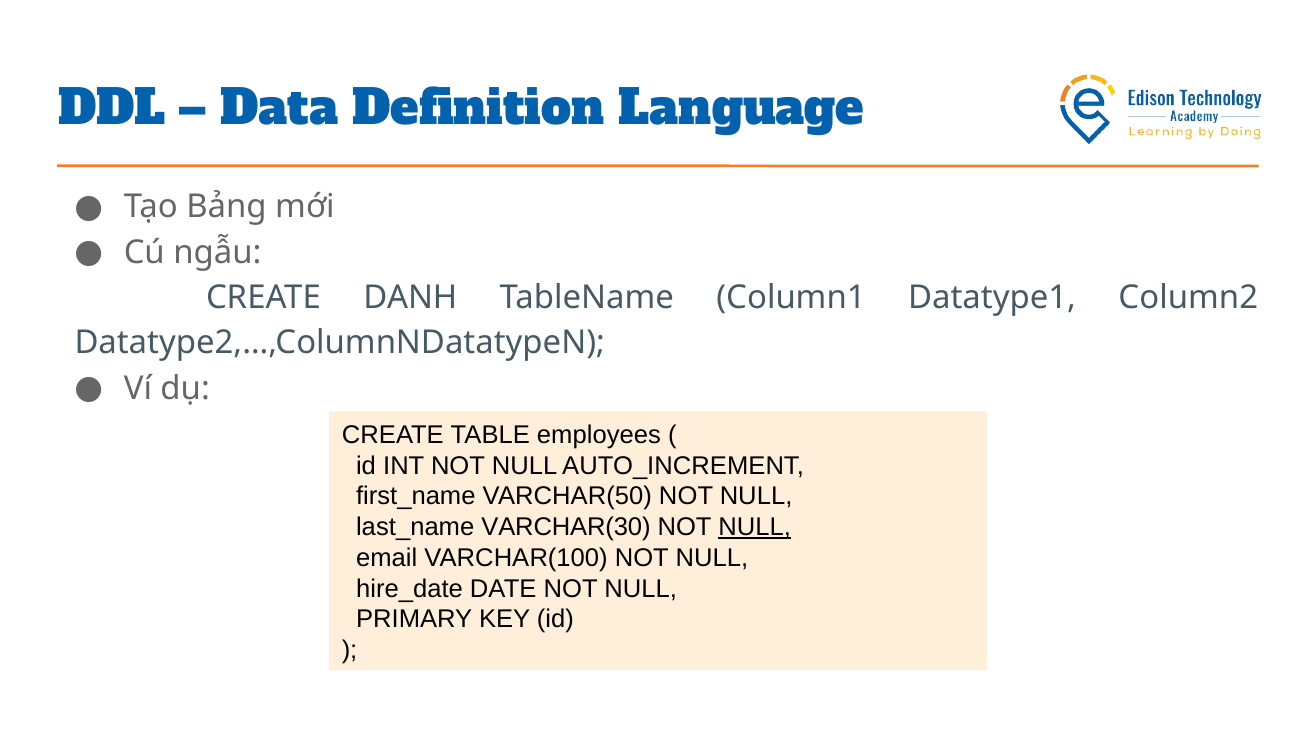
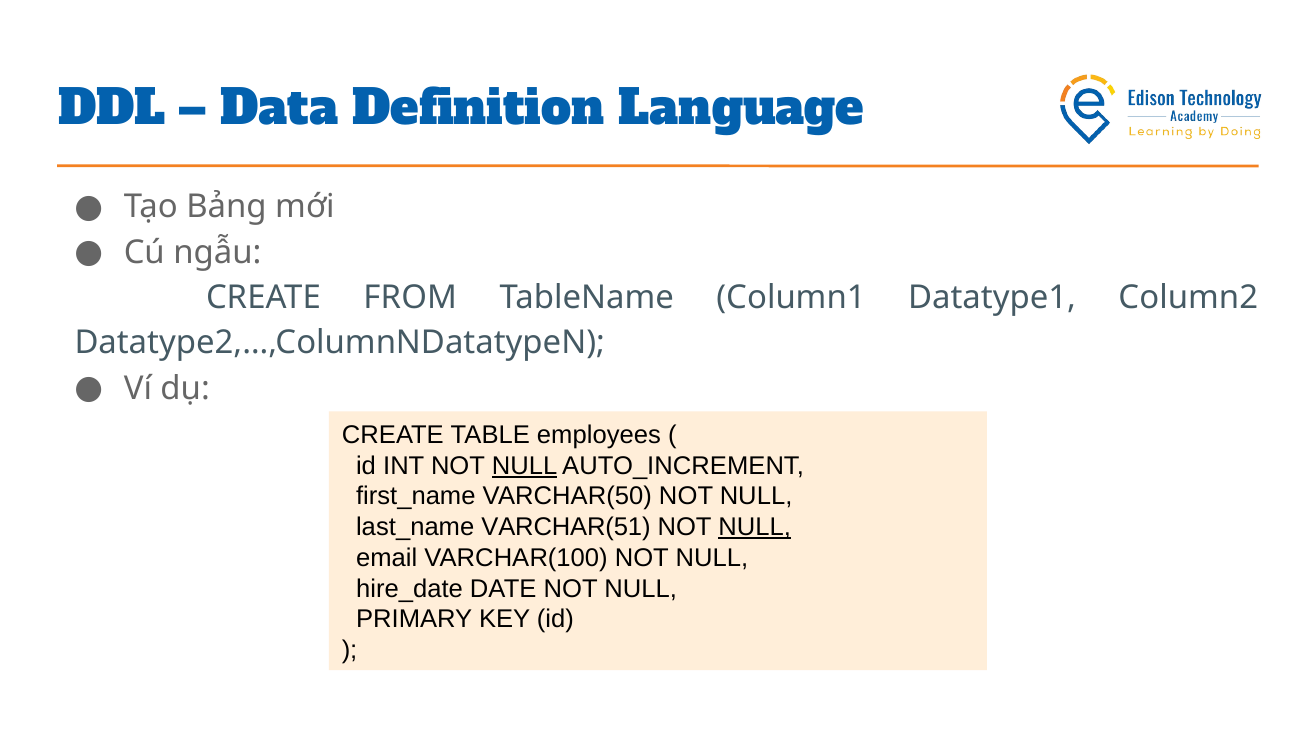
DANH: DANH -> FROM (410, 298)
NULL underline: none -> present (525, 466)
VARCHAR(30: VARCHAR(30 -> VARCHAR(51 (566, 527)
